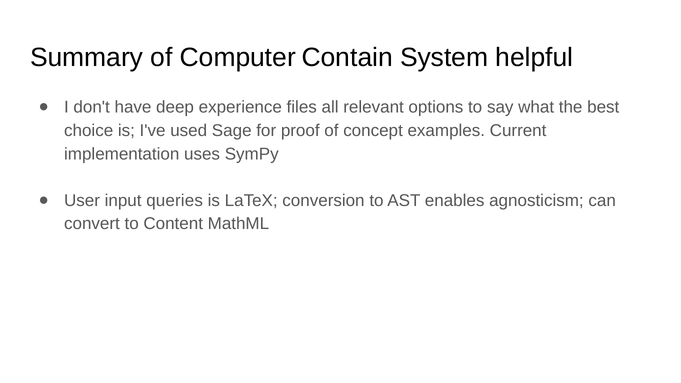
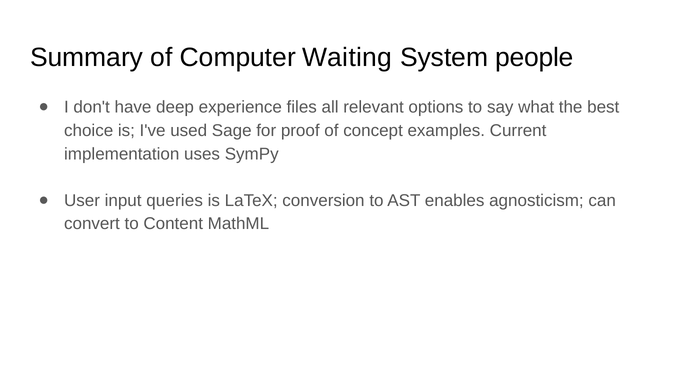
Contain: Contain -> Waiting (347, 58)
helpful: helpful -> people (535, 58)
